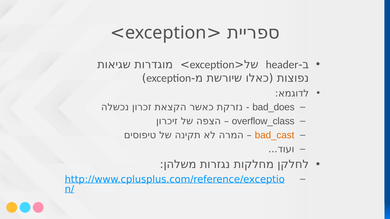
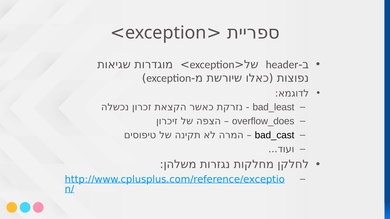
bad_does: bad_does -> bad_least (273, 107)
overflow_class: overflow_class -> overflow_does (263, 121)
bad_cast colour: orange -> black (275, 135)
